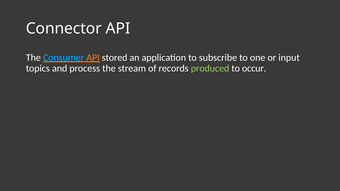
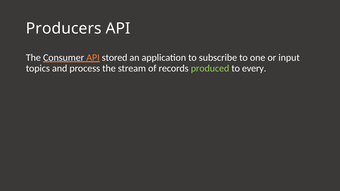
Connector: Connector -> Producers (64, 29)
Consumer colour: light blue -> white (64, 58)
occur: occur -> every (254, 68)
